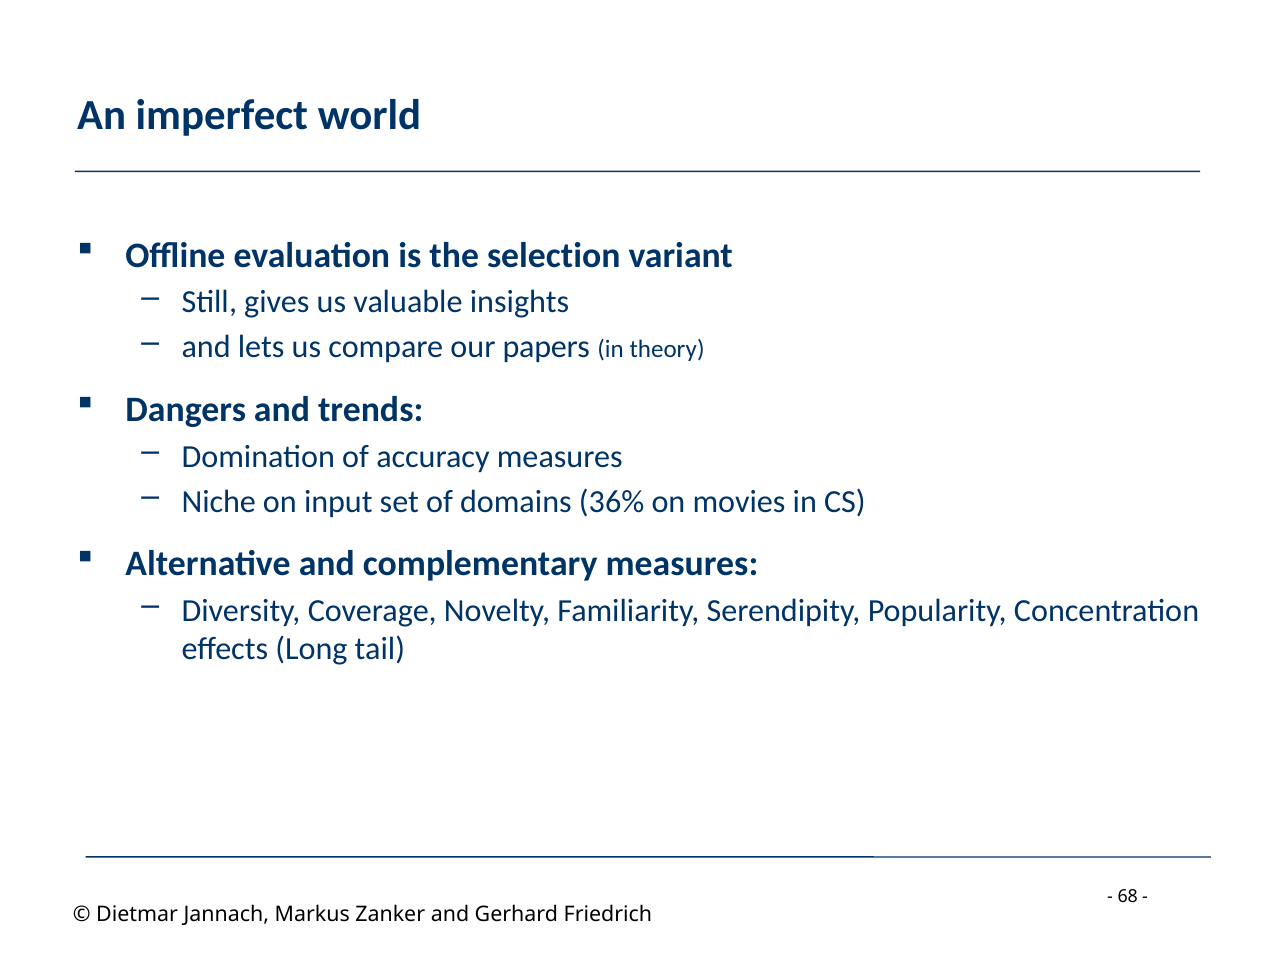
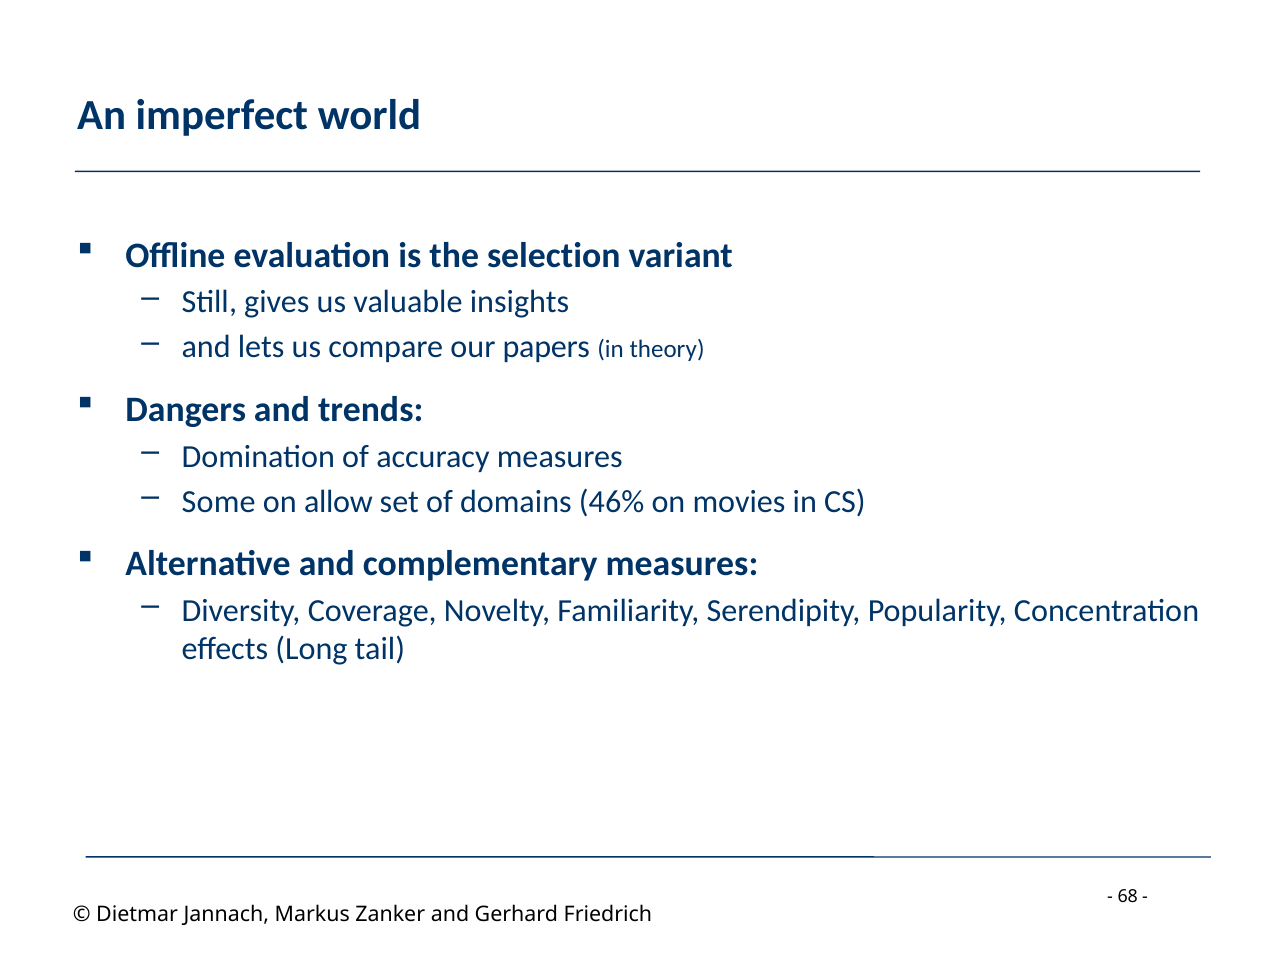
Niche: Niche -> Some (219, 502)
input: input -> allow (338, 502)
36%: 36% -> 46% (612, 502)
